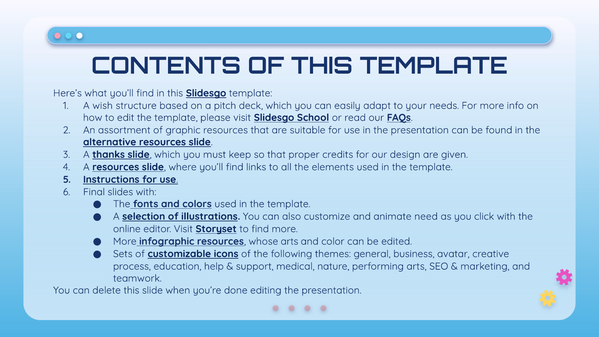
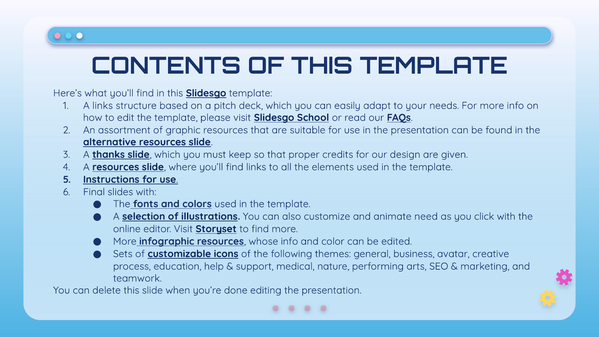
A wish: wish -> links (103, 106)
whose arts: arts -> info (289, 241)
